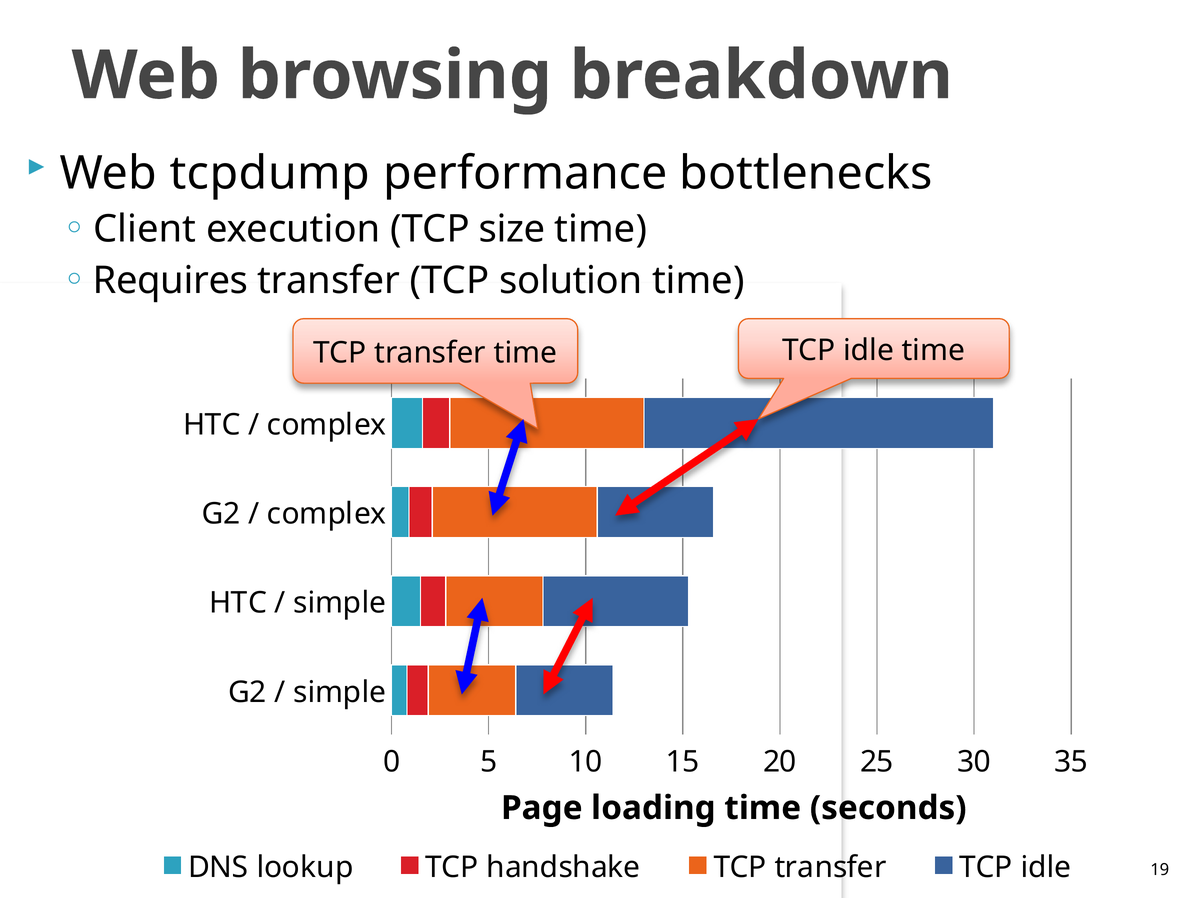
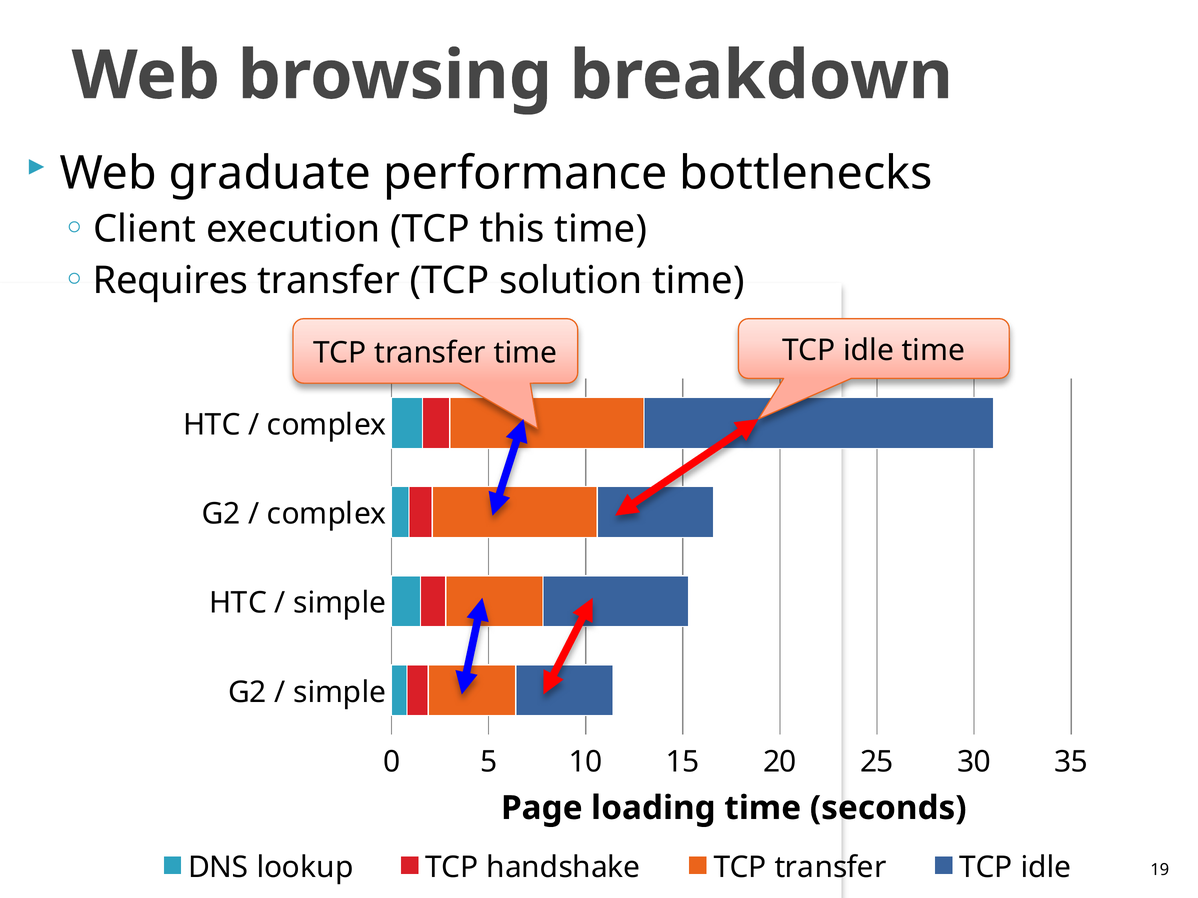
tcpdump: tcpdump -> graduate (270, 173)
size: size -> this (512, 229)
